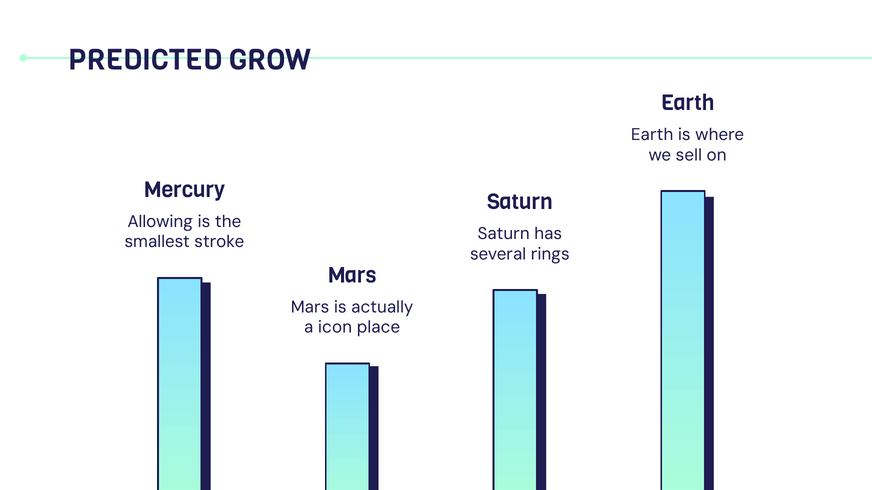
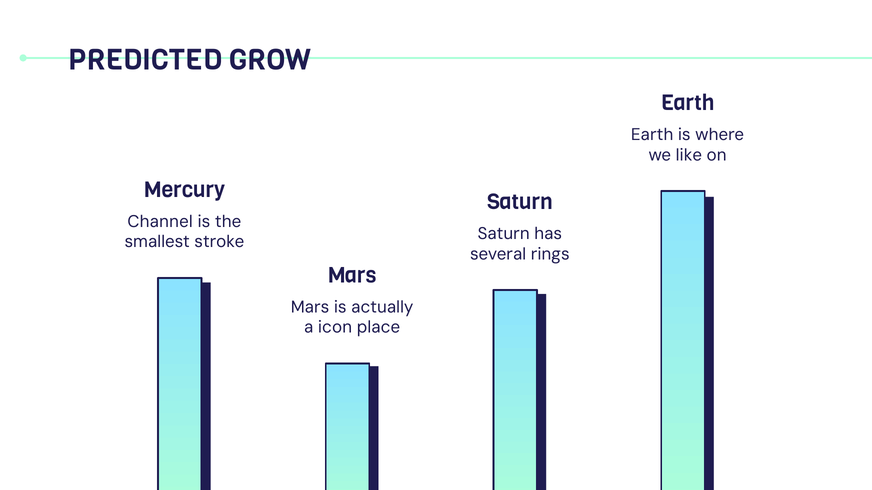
sell: sell -> like (689, 155)
Allowing: Allowing -> Channel (160, 222)
